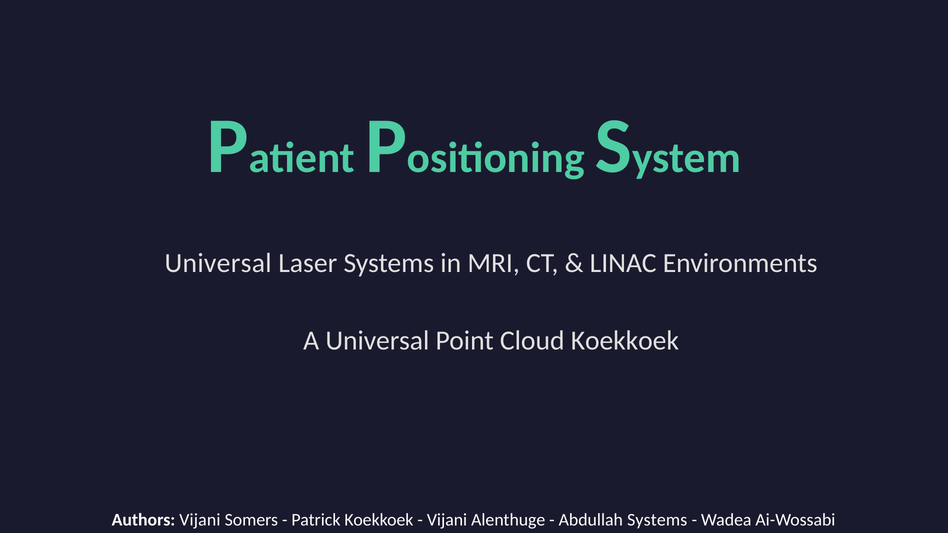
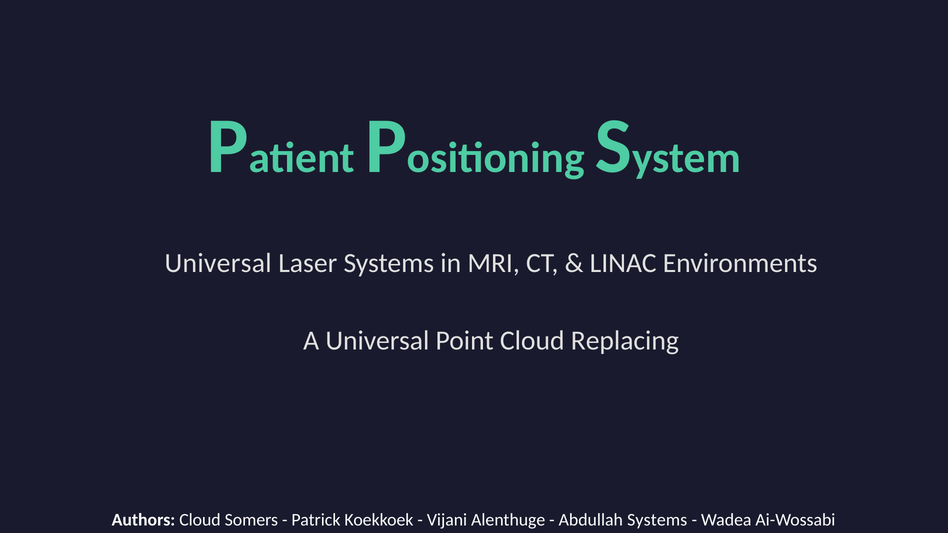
Cloud Koekkoek: Koekkoek -> Replacing (625, 341)
Authors Vijani: Vijani -> Cloud (200, 520)
